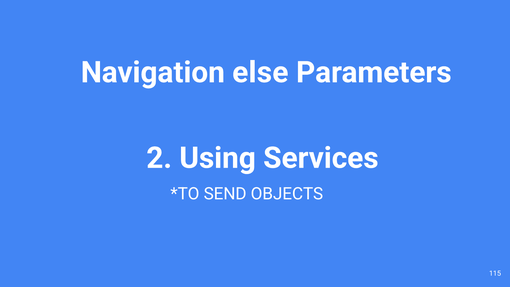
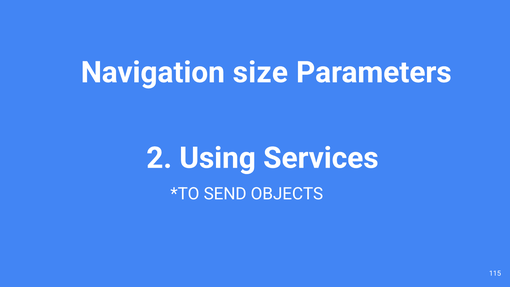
else: else -> size (260, 72)
